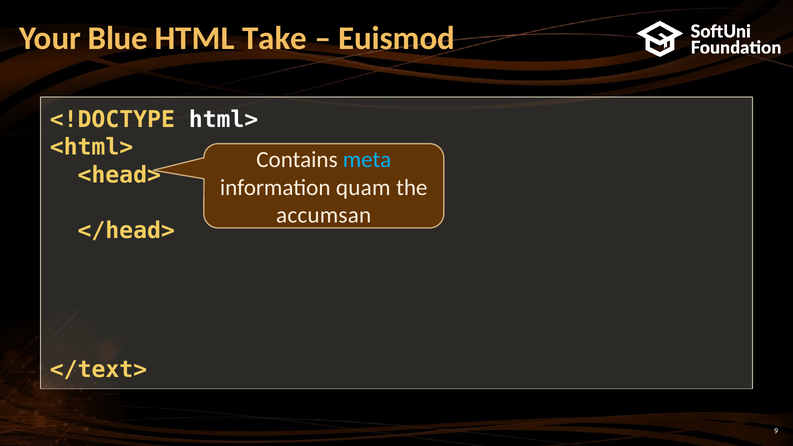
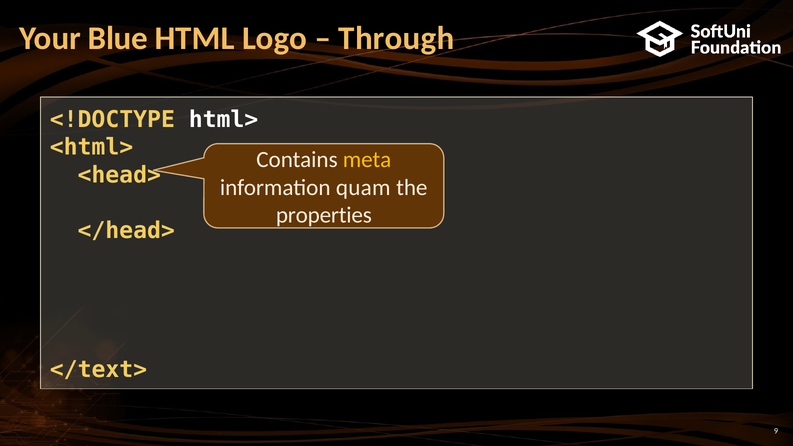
Take: Take -> Logo (275, 39)
Euismod: Euismod -> Through (396, 39)
meta colour: light blue -> yellow (367, 160)
accumsan: accumsan -> properties (324, 215)
